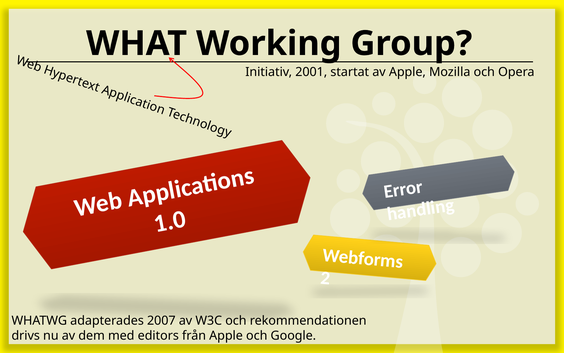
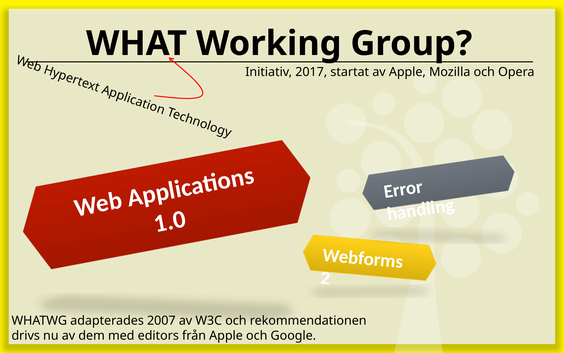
2001: 2001 -> 2017 (311, 72)
